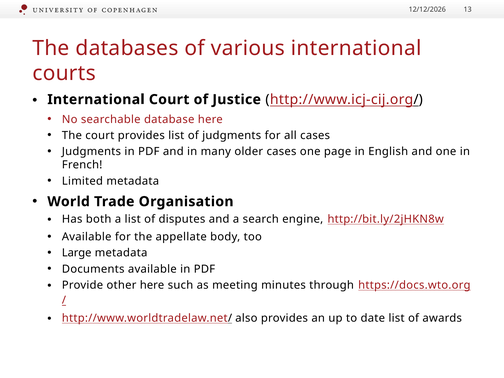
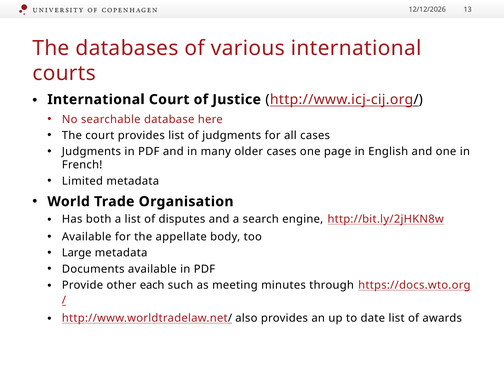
other here: here -> each (152, 285)
